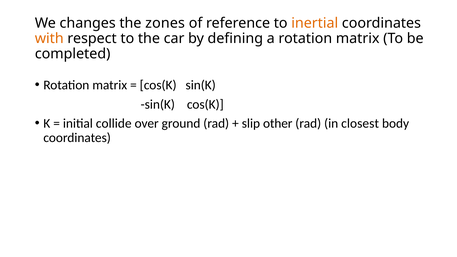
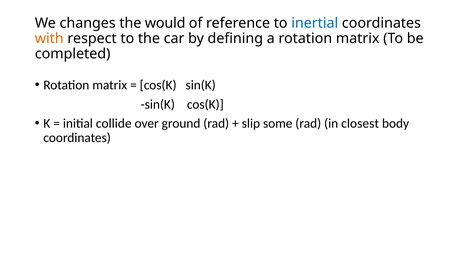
zones: zones -> would (165, 23)
inertial colour: orange -> blue (315, 23)
other: other -> some (278, 123)
